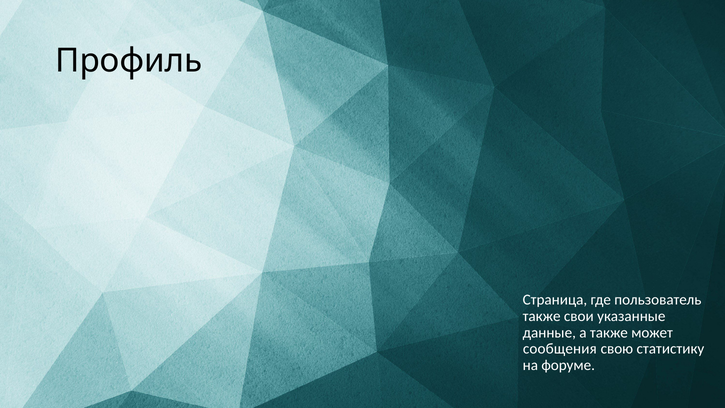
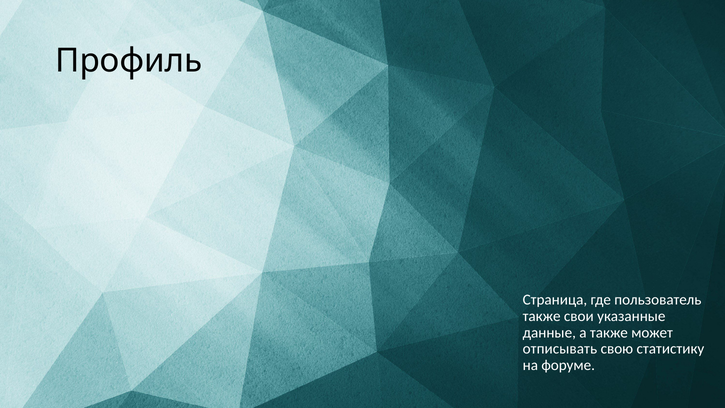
сообщения: сообщения -> отписывать (560, 349)
